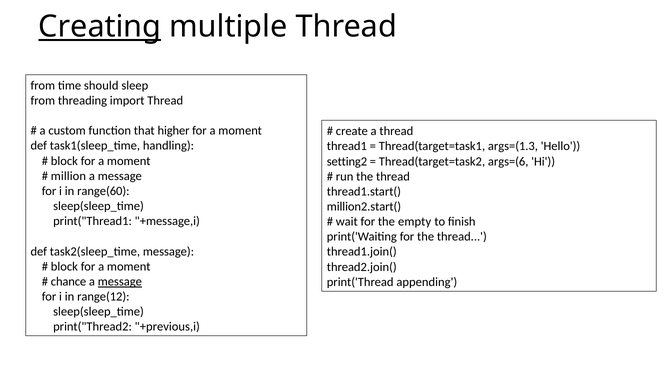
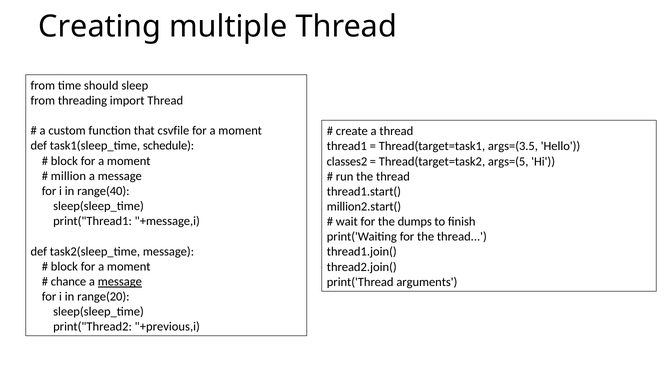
Creating underline: present -> none (100, 27)
higher: higher -> csvfile (173, 131)
handling: handling -> schedule (169, 146)
args=(1.3: args=(1.3 -> args=(3.5 (513, 146)
setting2: setting2 -> classes2 (347, 161)
args=(6: args=(6 -> args=(5 (508, 161)
range(60: range(60 -> range(40 (103, 191)
empty: empty -> dumps (415, 221)
appending: appending -> arguments (427, 281)
range(12: range(12 -> range(20 (103, 296)
